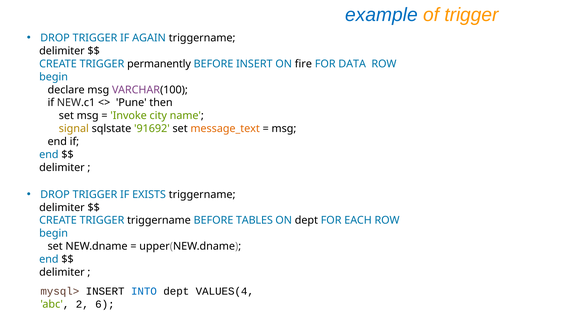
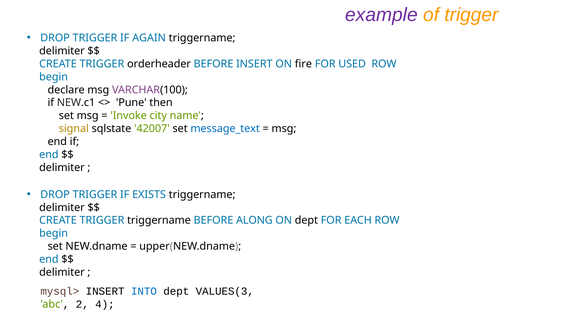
example colour: blue -> purple (381, 15)
permanently: permanently -> orderheader (159, 64)
DATA: DATA -> USED (352, 64)
91692: 91692 -> 42007 (152, 128)
message_text colour: orange -> blue (225, 128)
TABLES: TABLES -> ALONG (254, 220)
VALUES(4: VALUES(4 -> VALUES(3 (225, 291)
6: 6 -> 4 (105, 304)
